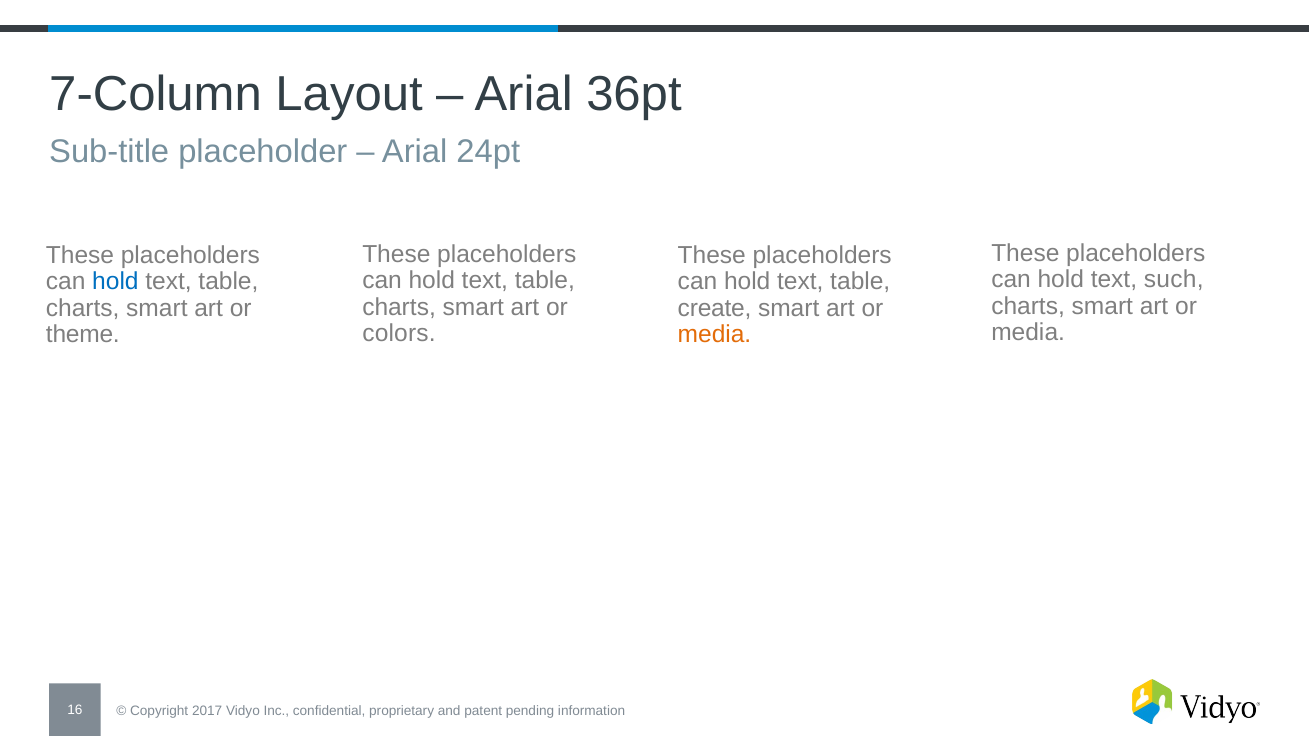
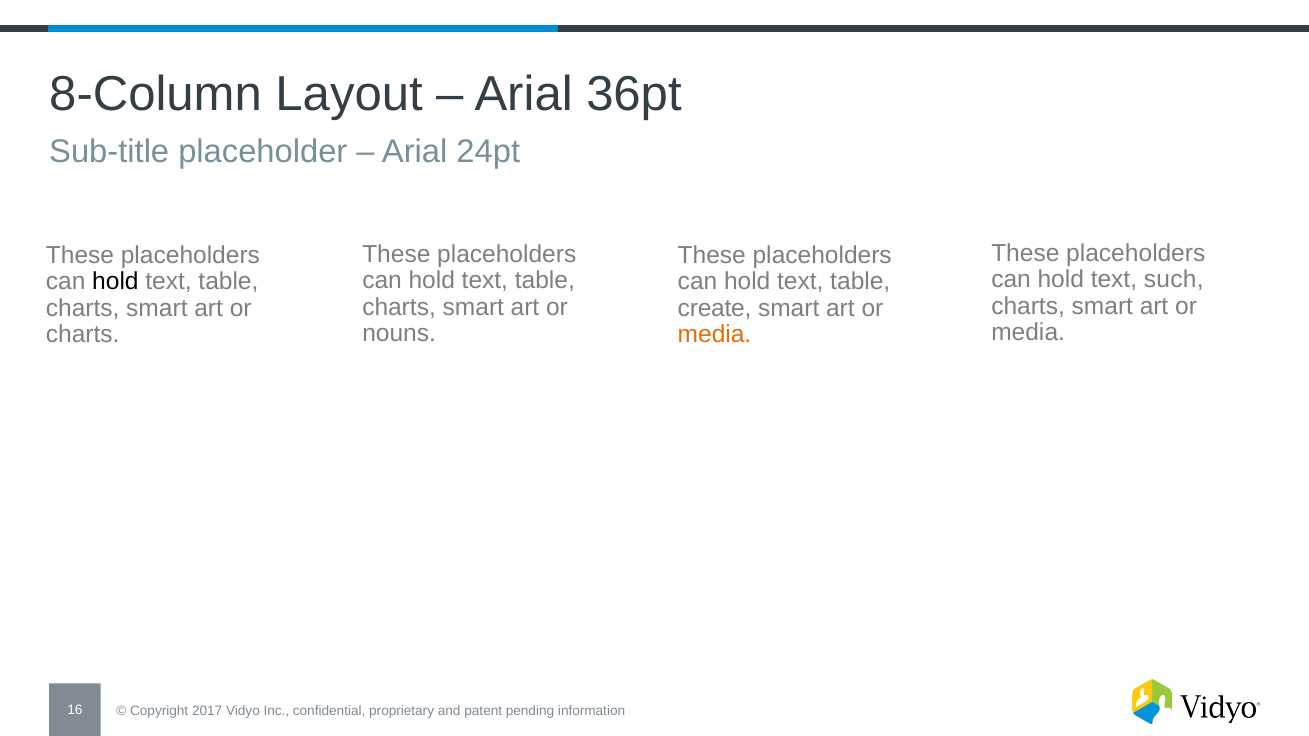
7-Column: 7-Column -> 8-Column (156, 94)
hold colour: blue -> black (115, 282)
colors: colors -> nouns (399, 334)
theme: theme -> charts (83, 335)
